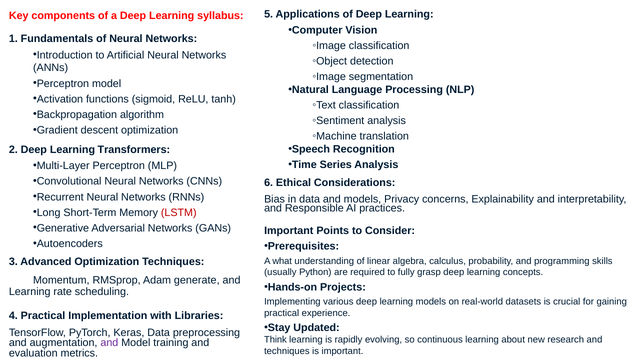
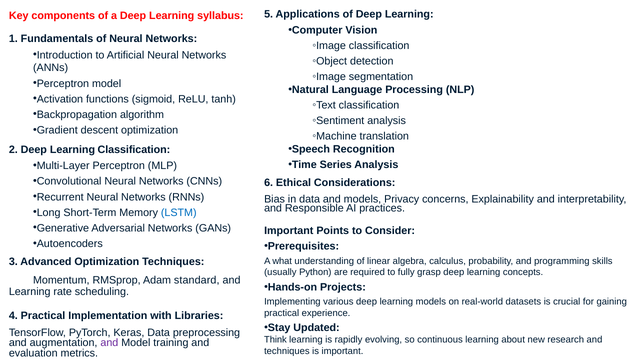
Learning Transformers: Transformers -> Classification (134, 150)
LSTM colour: red -> blue (179, 213)
generate: generate -> standard (197, 280)
